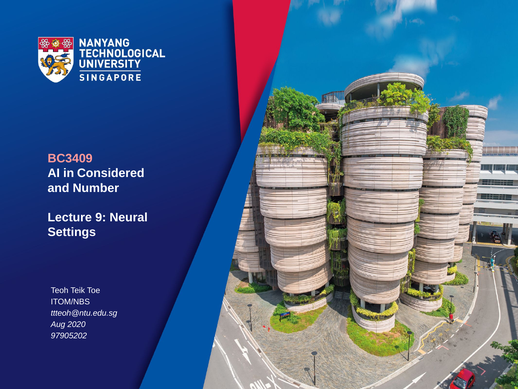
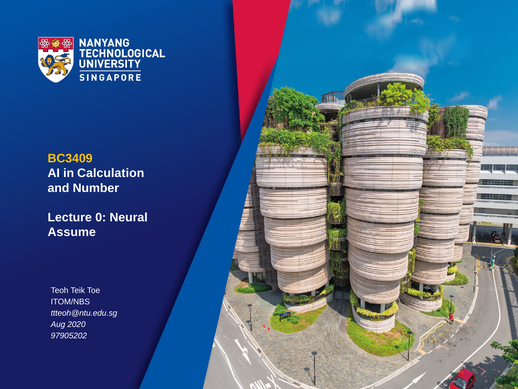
BC3409 colour: pink -> yellow (70, 158)
Considered: Considered -> Calculation (111, 173)
9: 9 -> 0 (101, 217)
Settings: Settings -> Assume (72, 232)
